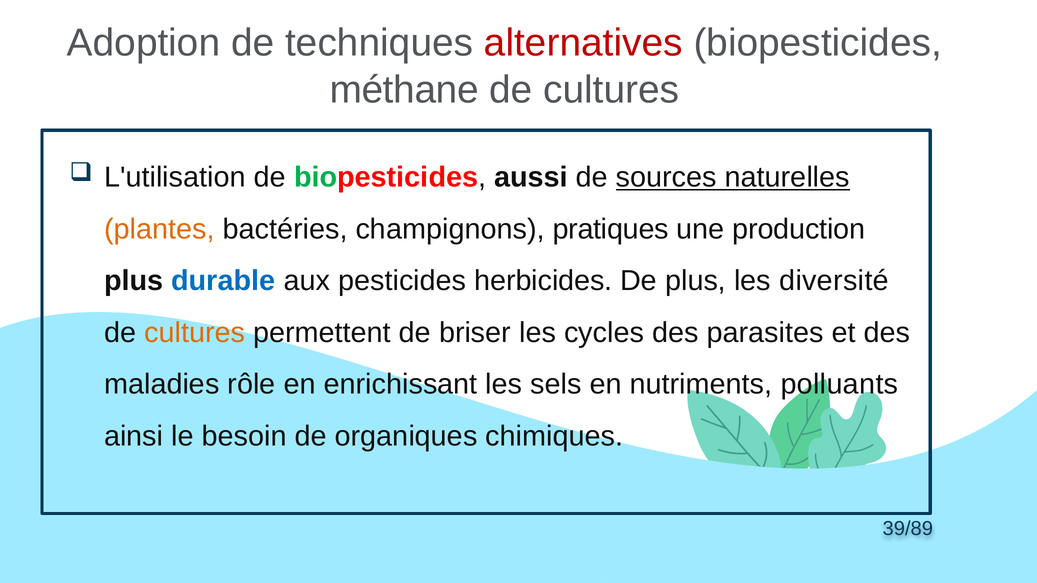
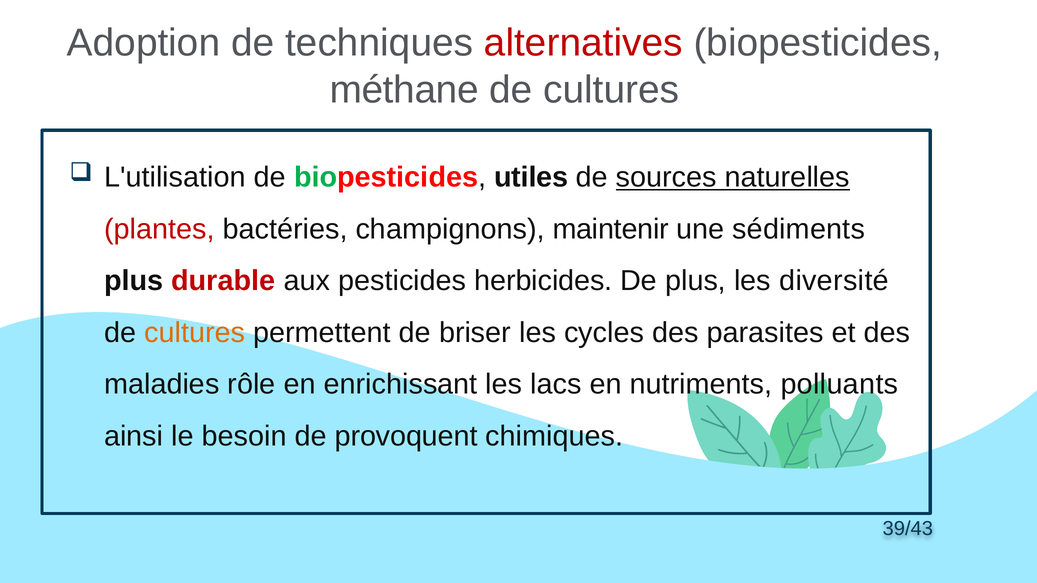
aussi: aussi -> utiles (531, 177)
plantes colour: orange -> red (159, 229)
pratiques: pratiques -> maintenir (611, 229)
production: production -> sédiments (799, 229)
durable colour: blue -> red (223, 281)
sels: sels -> lacs (556, 385)
organiques: organiques -> provoquent (406, 437)
39/89: 39/89 -> 39/43 (908, 529)
